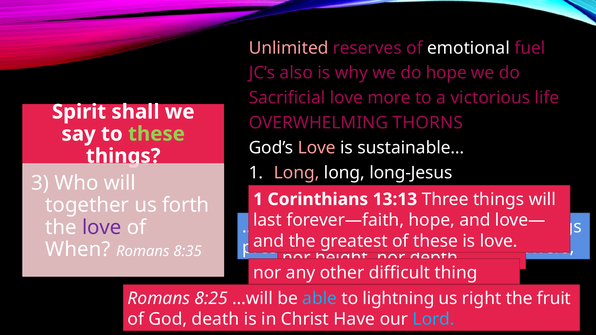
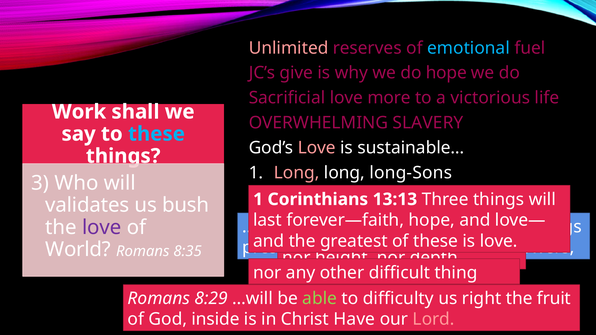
emotional colour: white -> light blue (469, 48)
also: also -> give (296, 73)
Spirit: Spirit -> Work (79, 112)
THORNS: THORNS -> SLAVERY (428, 123)
these colour: light green -> light blue (156, 134)
long-Jesus: long-Jesus -> long-Sons (411, 173)
together: together -> validates (87, 205)
forth: forth -> bush (186, 205)
When: When -> World (78, 250)
8:25: 8:25 -> 8:29 (211, 299)
able colour: light blue -> light green (320, 299)
lightning: lightning -> difficulty (398, 299)
God death: death -> inside (216, 319)
Lord colour: light blue -> pink (434, 319)
